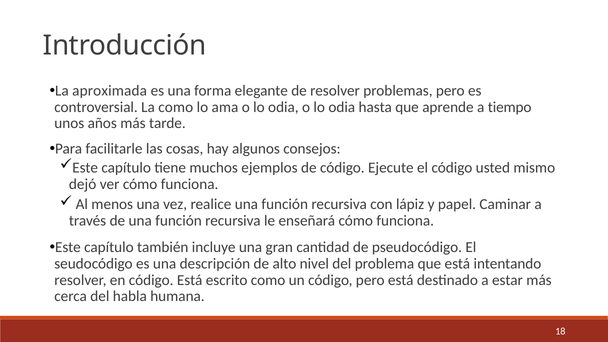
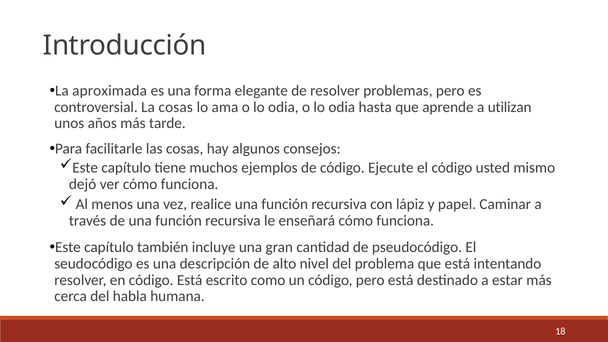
La como: como -> cosas (176, 107)
tiempo: tiempo -> utilizan (510, 107)
